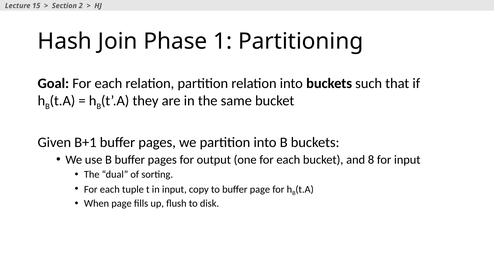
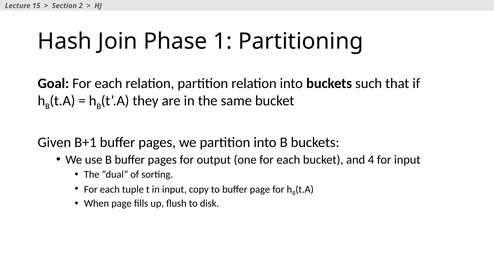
8: 8 -> 4 (371, 160)
